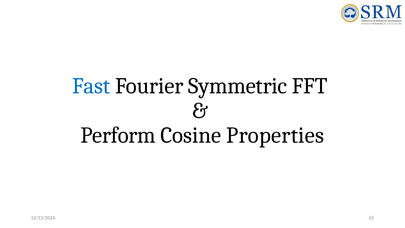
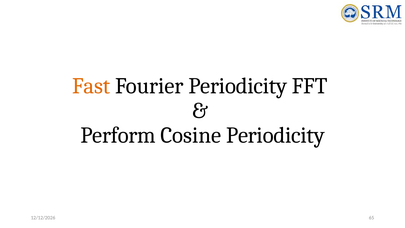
Fast colour: blue -> orange (91, 86)
Fourier Symmetric: Symmetric -> Periodicity (238, 86)
Cosine Properties: Properties -> Periodicity (275, 135)
